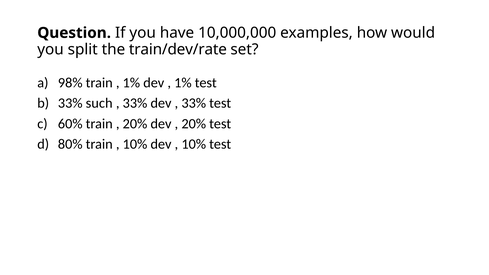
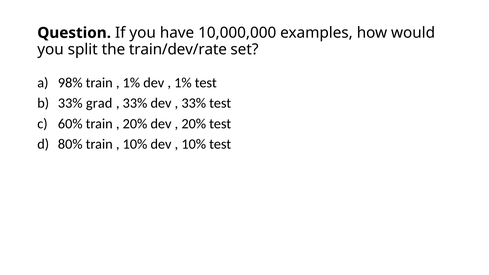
such: such -> grad (99, 103)
